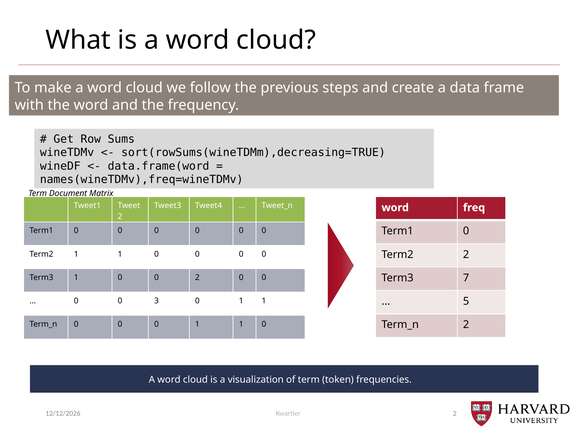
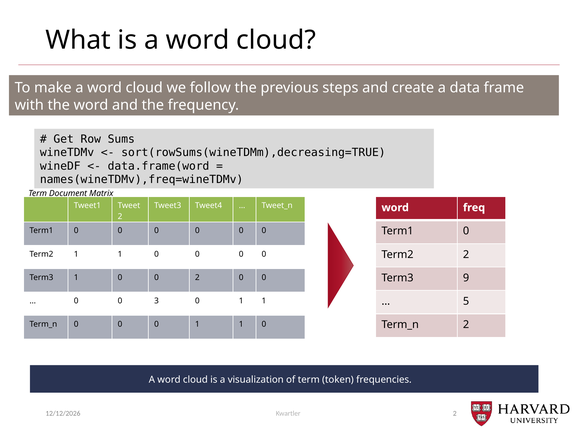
7: 7 -> 9 (466, 278)
